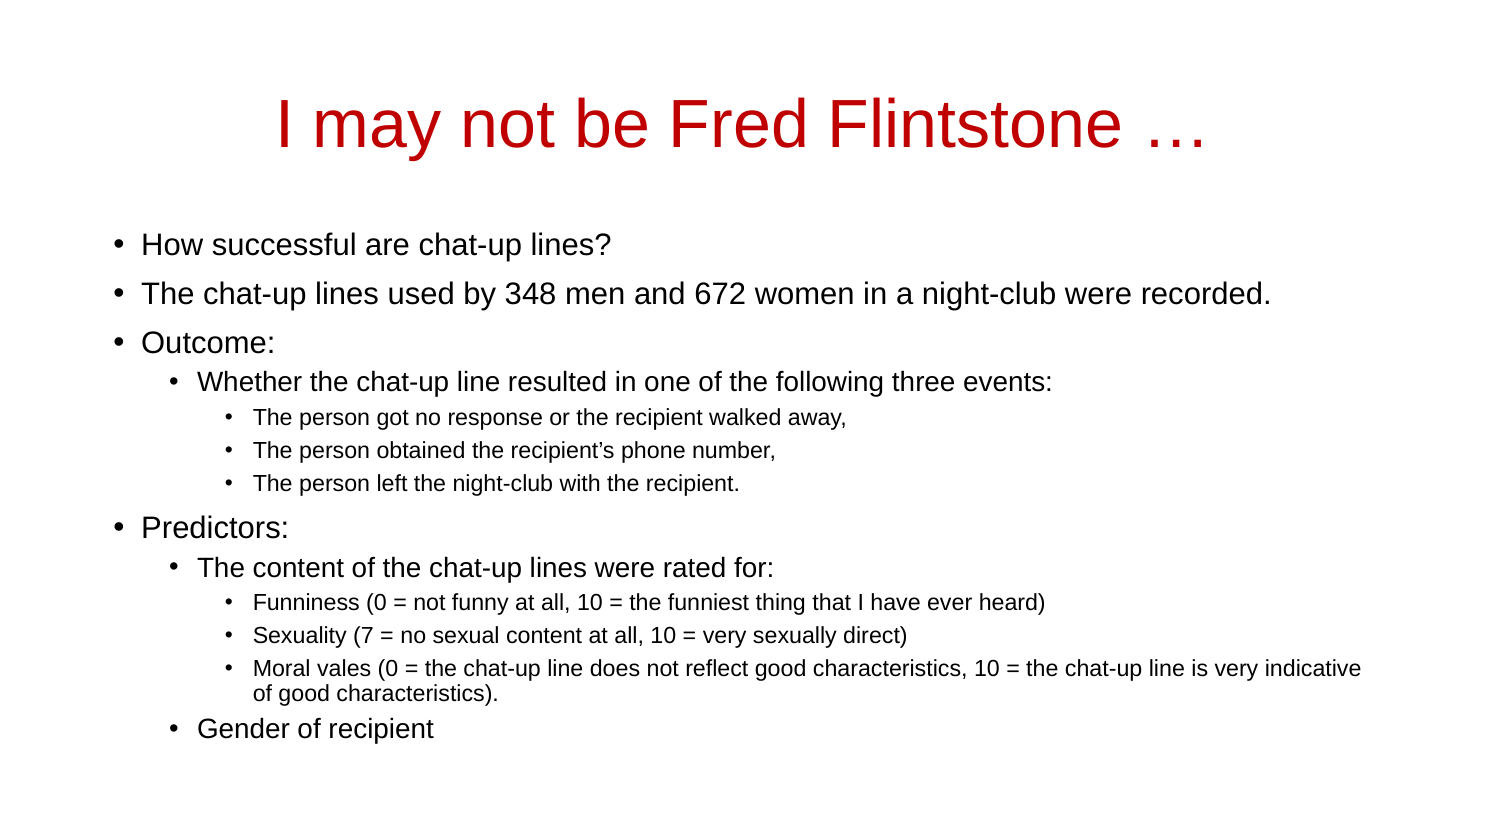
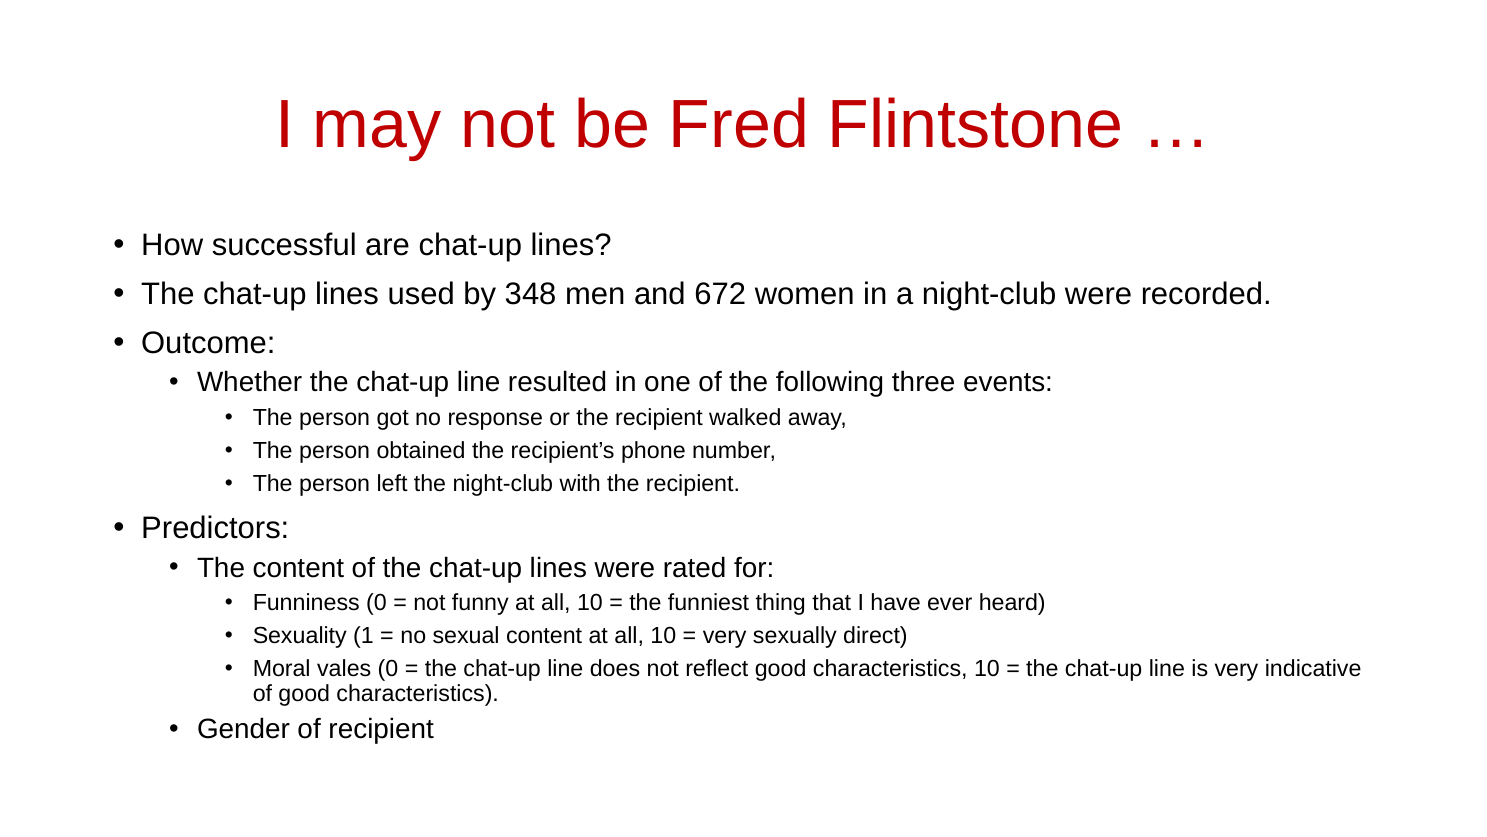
7: 7 -> 1 (364, 636)
